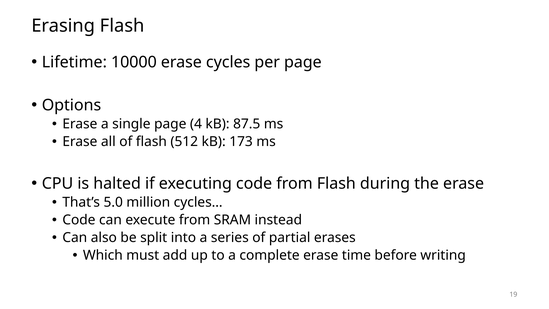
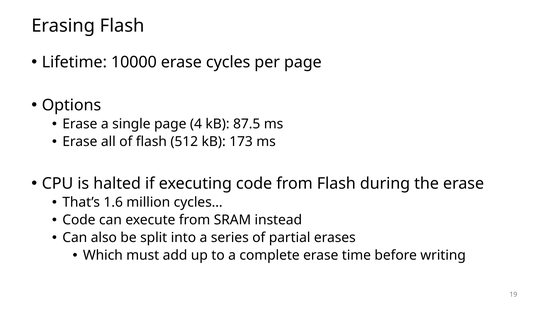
5.0: 5.0 -> 1.6 (113, 202)
